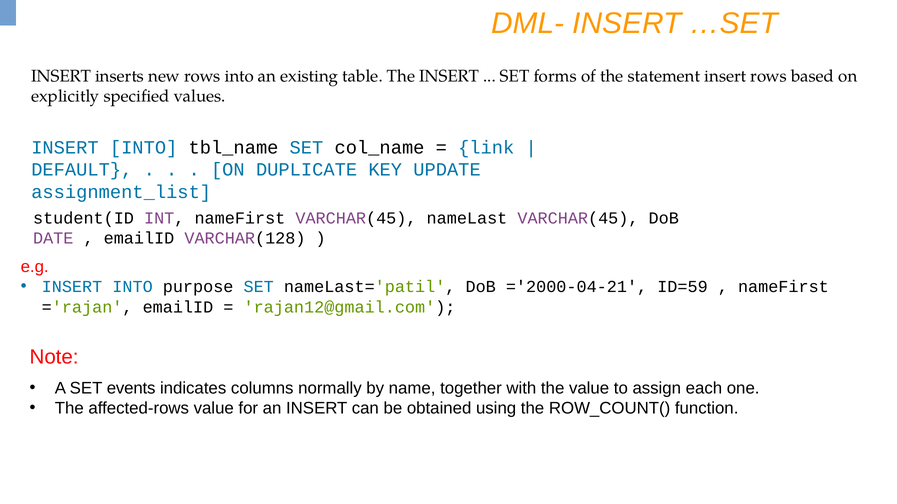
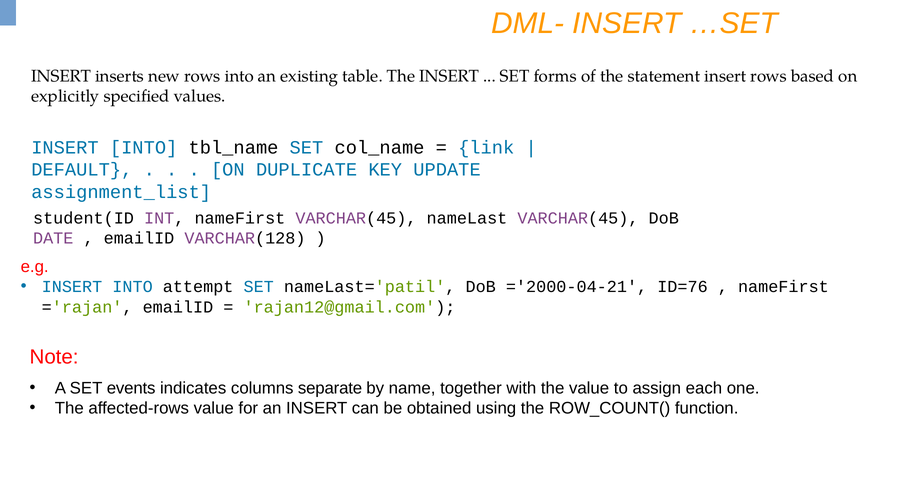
purpose: purpose -> attempt (198, 287)
ID=59: ID=59 -> ID=76 (683, 287)
normally: normally -> separate (330, 388)
